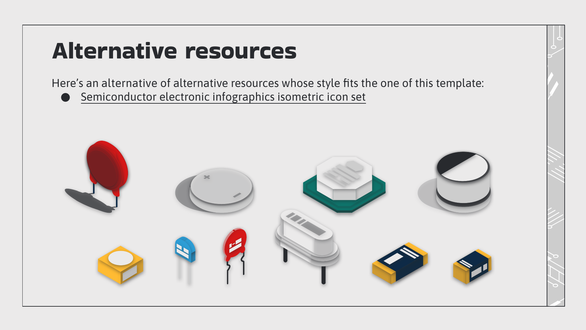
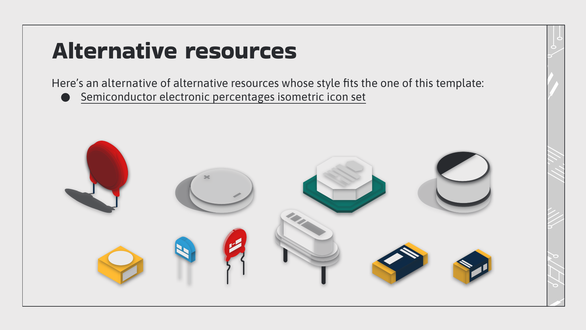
infographics: infographics -> percentages (244, 97)
